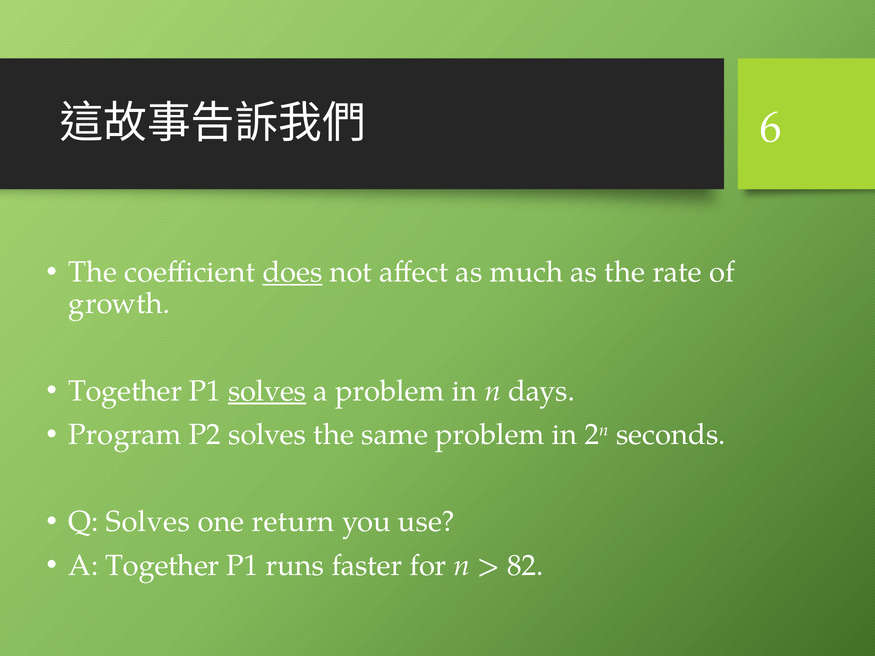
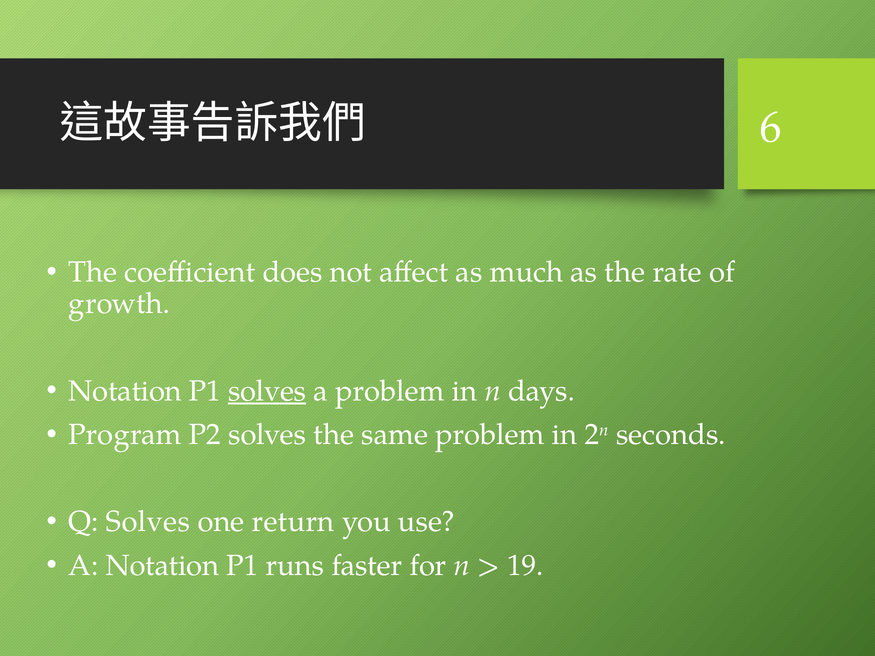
does underline: present -> none (293, 272)
Together: Together -> Notation (125, 391)
A Together: Together -> Notation (162, 566)
82: 82 -> 19 (525, 566)
